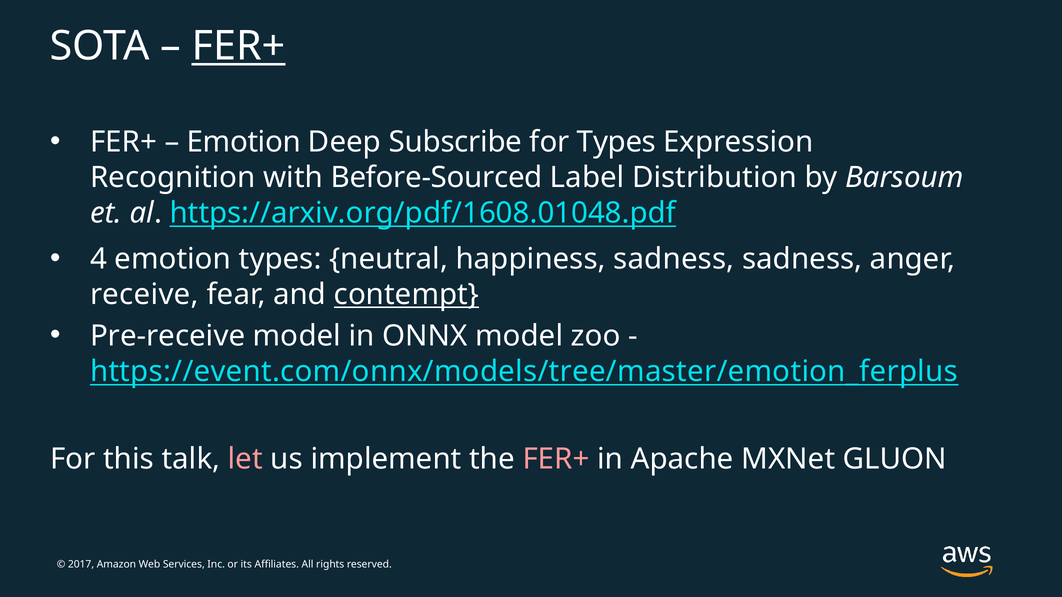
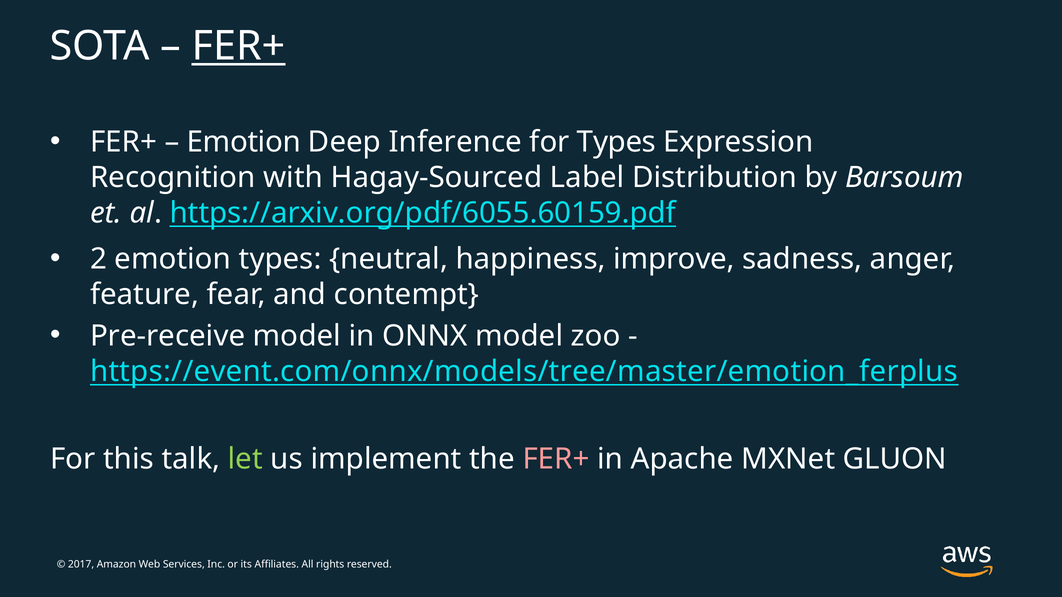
Subscribe: Subscribe -> Inference (455, 142)
Before-Sourced: Before-Sourced -> Hagay-Sourced (437, 178)
https://arxiv.org/pdf/1608.01048.pdf: https://arxiv.org/pdf/1608.01048.pdf -> https://arxiv.org/pdf/6055.60159.pdf (423, 213)
4: 4 -> 2 (98, 259)
happiness sadness: sadness -> improve (674, 259)
receive: receive -> feature (145, 295)
contempt underline: present -> none (407, 295)
let colour: pink -> light green (245, 459)
